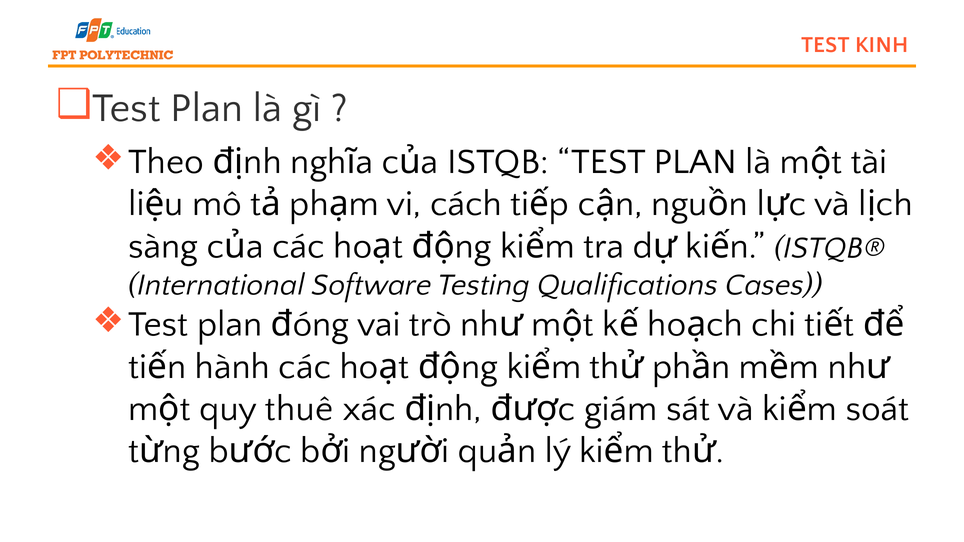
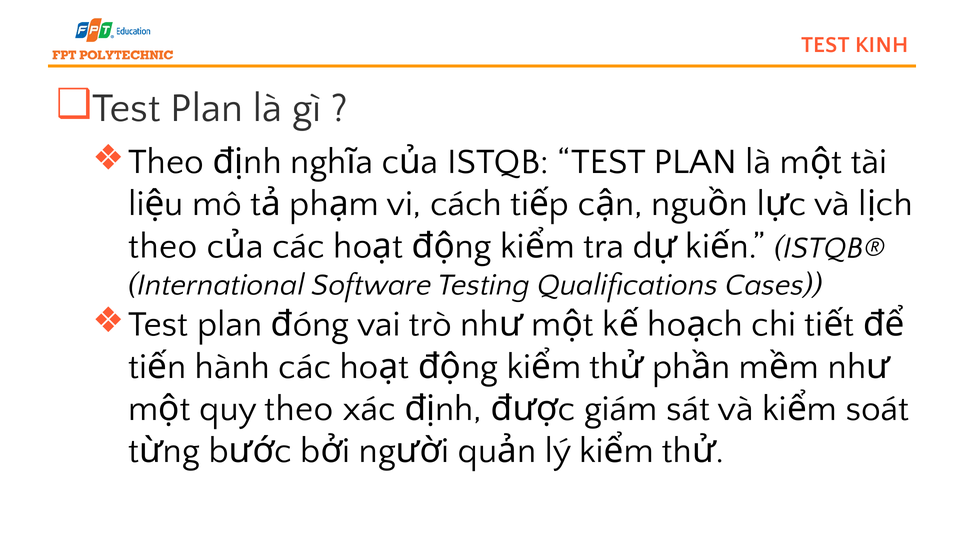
sàng: sàng -> theo (163, 246)
quy thuê: thuê -> theo (299, 409)
